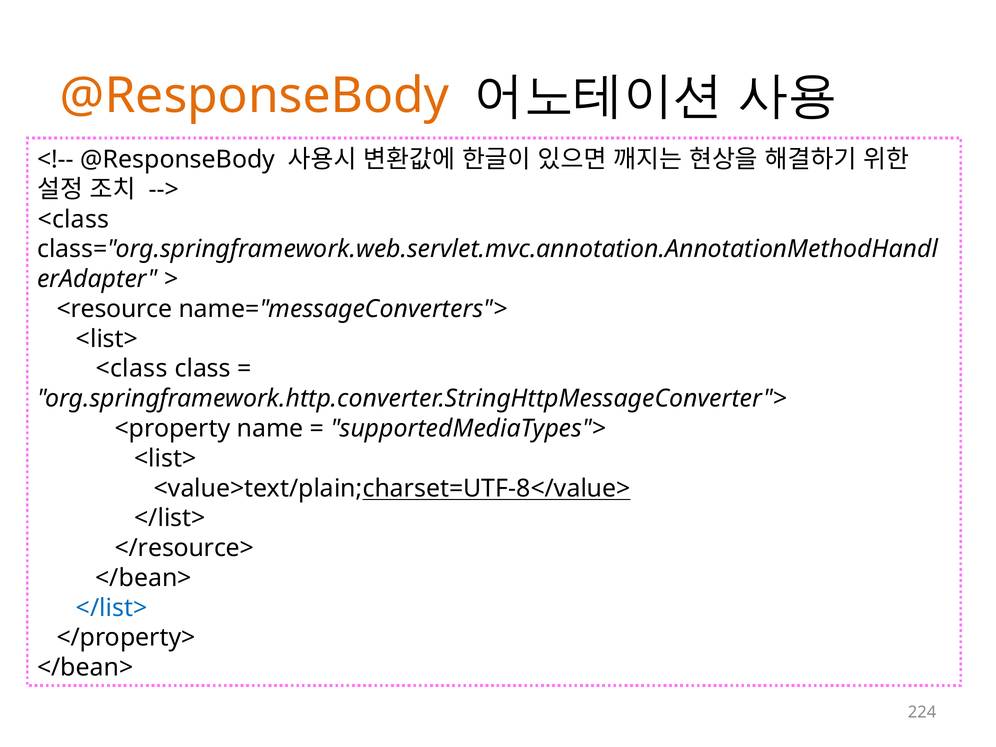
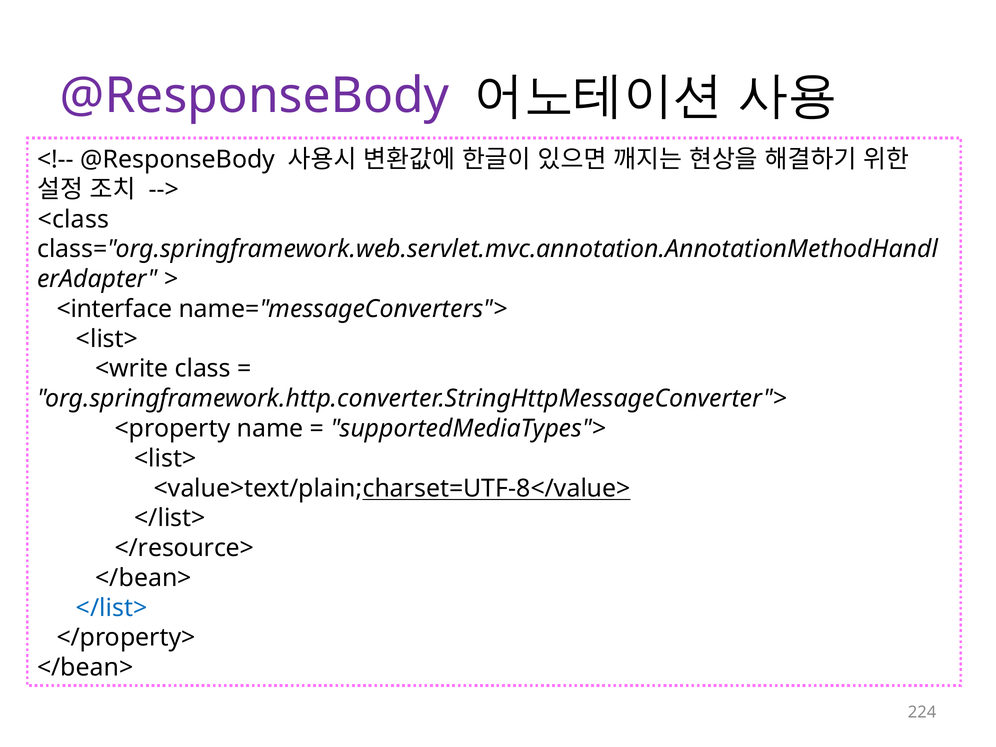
@ResponseBody colour: orange -> purple (254, 96)
<resource: <resource -> <interface (114, 309)
<class: <class -> <write (132, 369)
